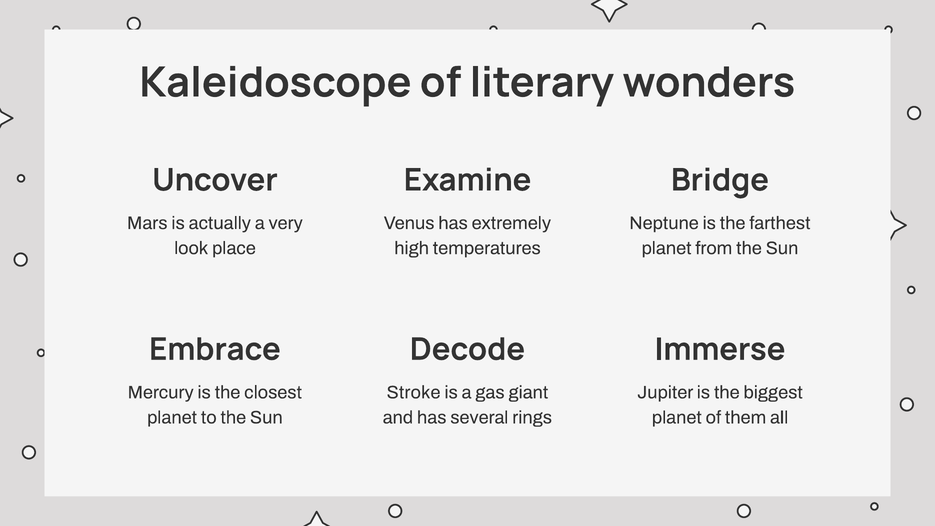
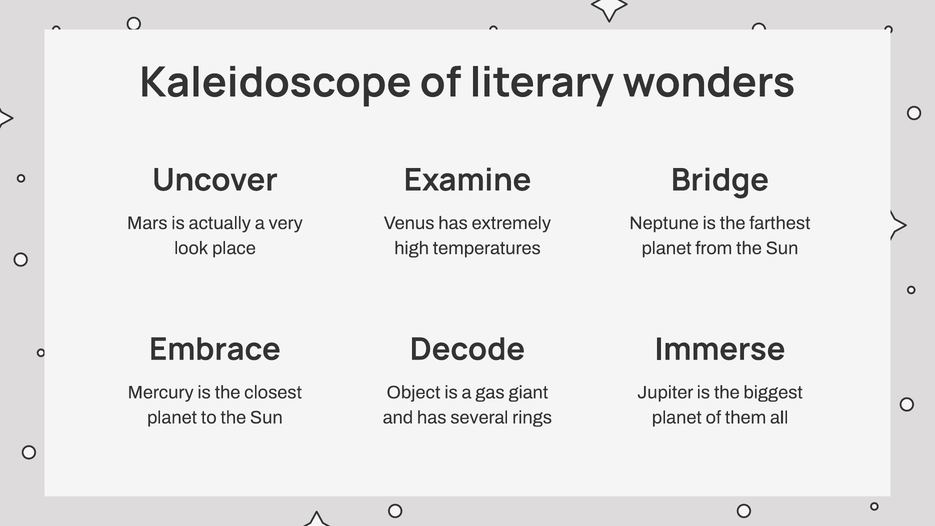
Stroke: Stroke -> Object (414, 392)
